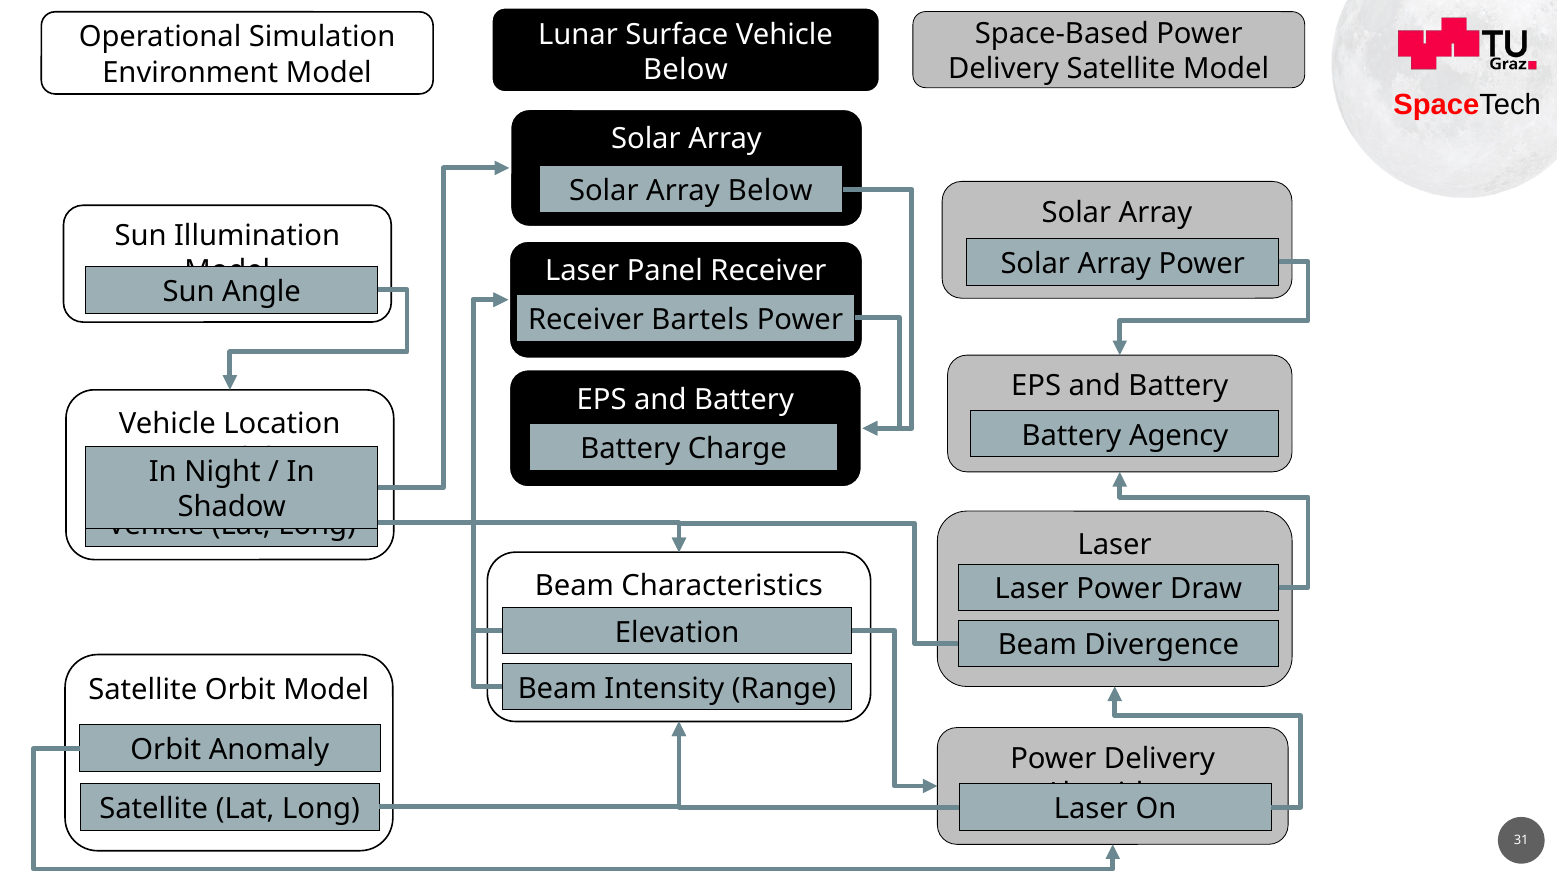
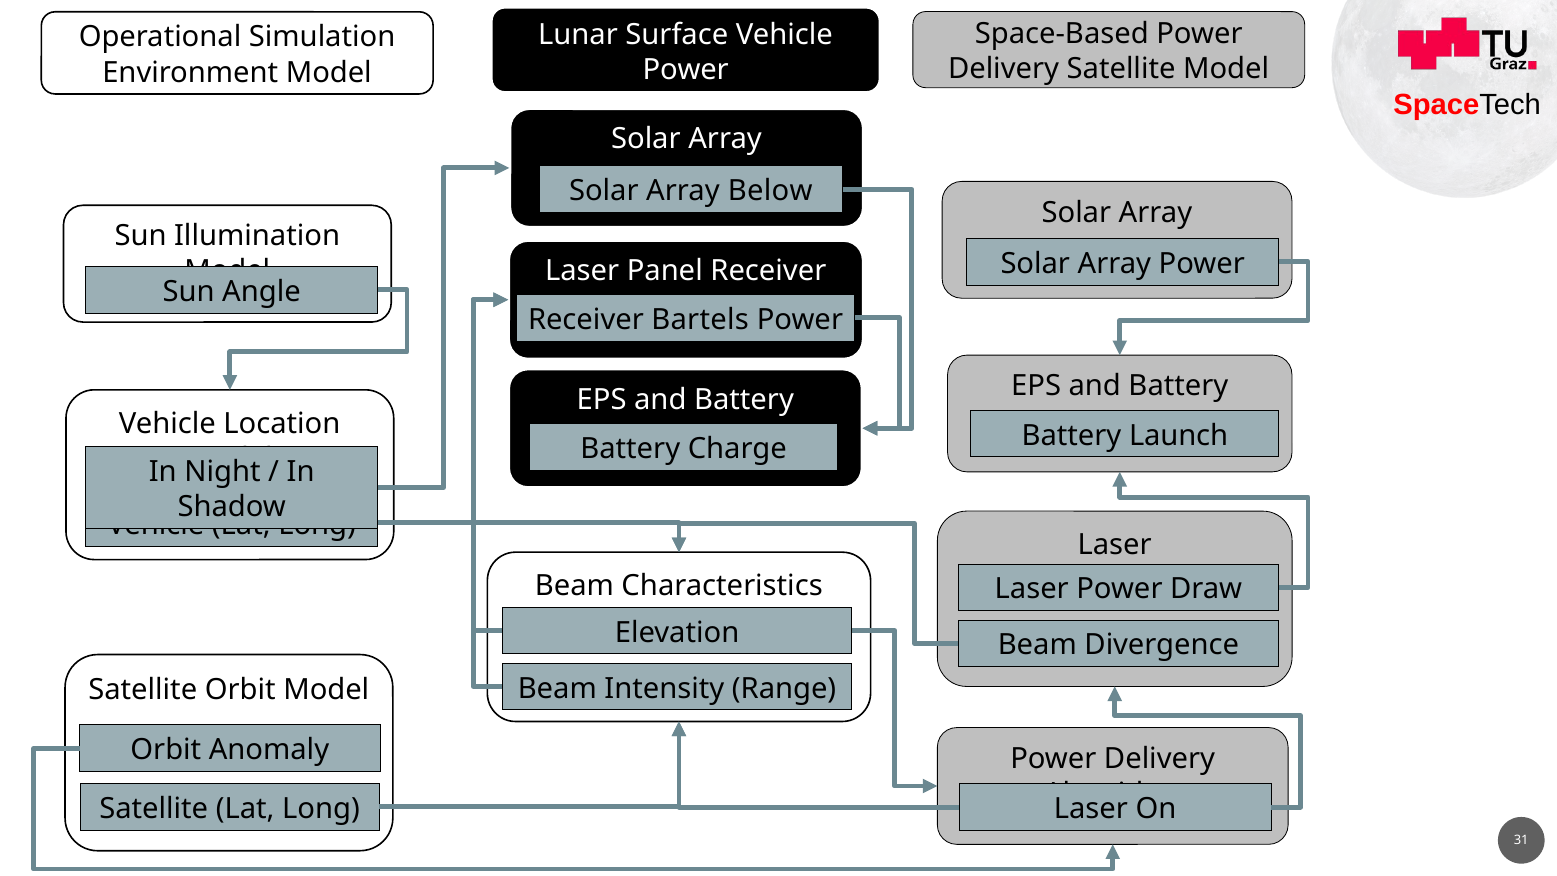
Below: Below -> Power (686, 69)
Agency: Agency -> Launch (1179, 436)
